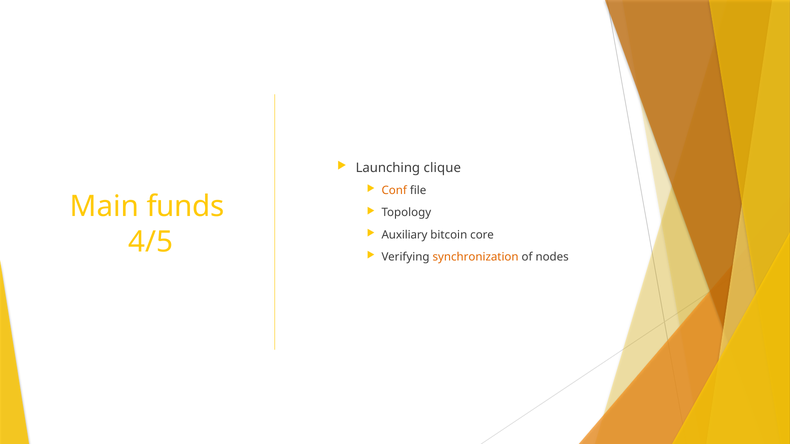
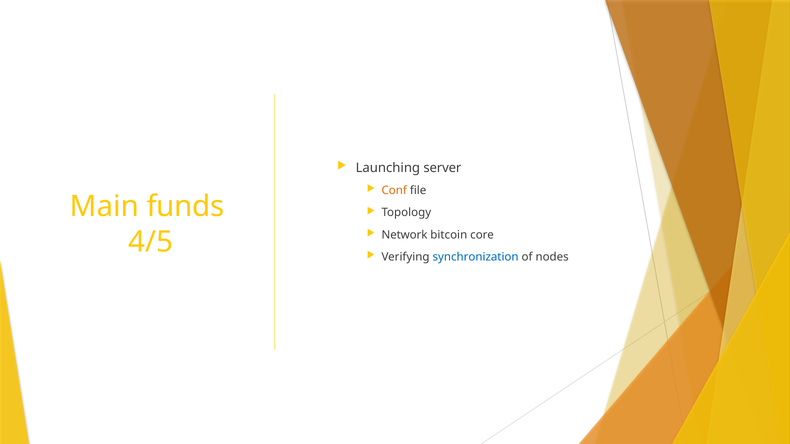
clique: clique -> server (442, 168)
Auxiliary: Auxiliary -> Network (405, 235)
synchronization colour: orange -> blue (476, 257)
